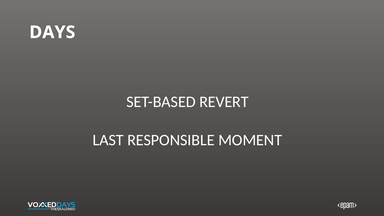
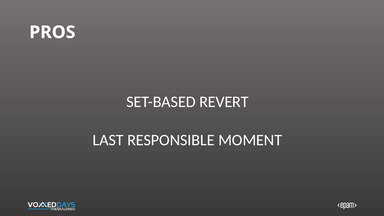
DAYS: DAYS -> PROS (52, 32)
